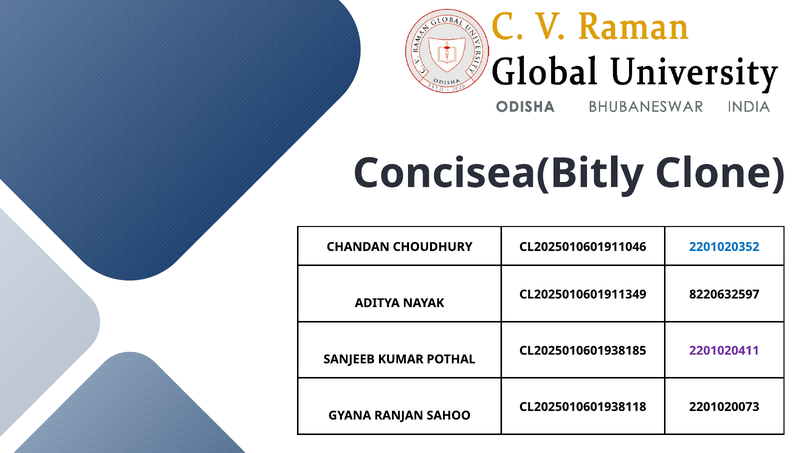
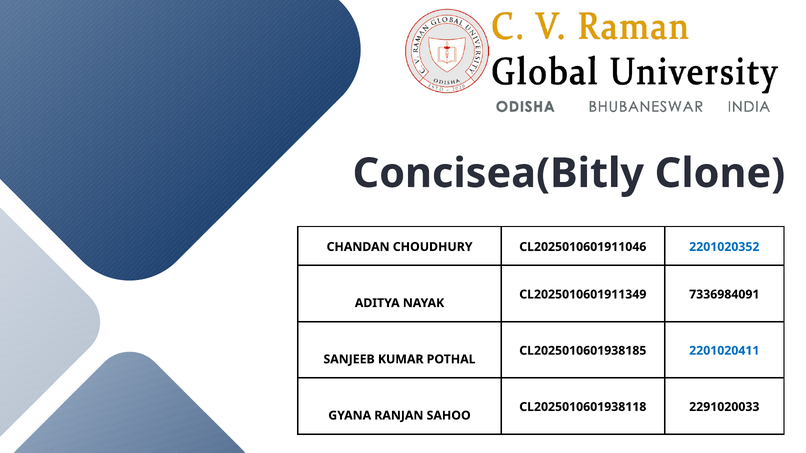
8220632597: 8220632597 -> 7336984091 (724, 295)
2201020411 colour: purple -> blue (724, 351)
2201020073: 2201020073 -> 2291020033 (724, 407)
